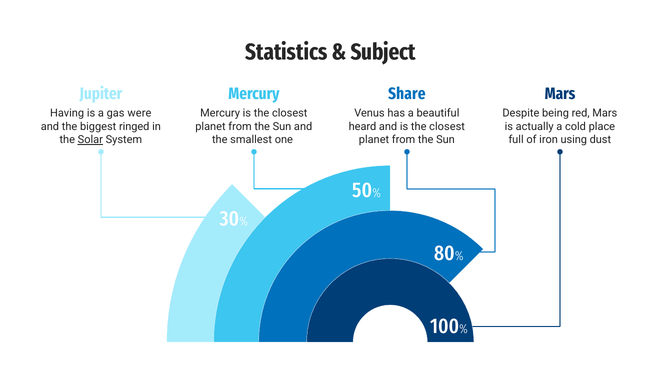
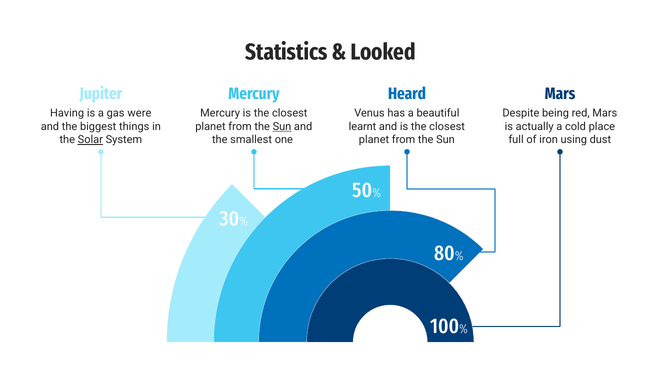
Subject: Subject -> Looked (383, 52)
Share: Share -> Heard (407, 94)
ringed: ringed -> things (134, 126)
Sun underline: none -> present (282, 126)
heard: heard -> learnt (363, 126)
